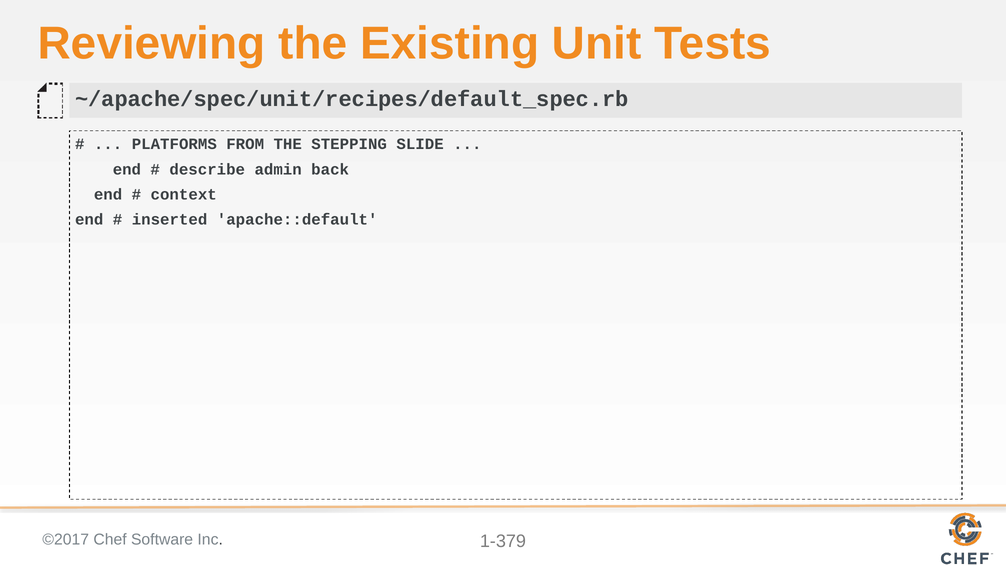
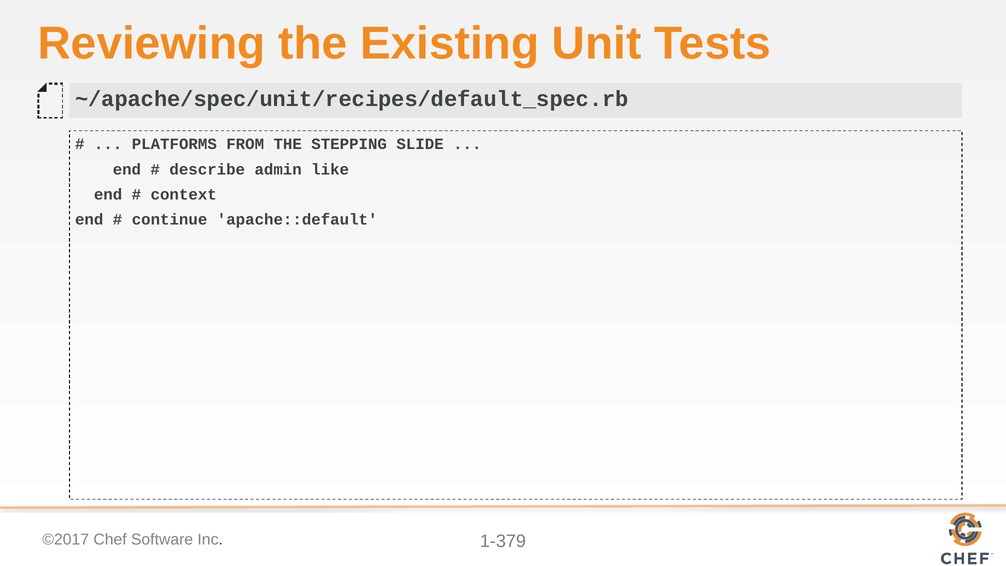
back: back -> like (330, 169)
inserted: inserted -> continue (170, 220)
